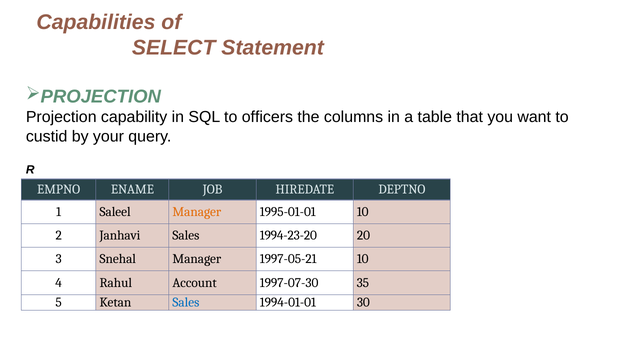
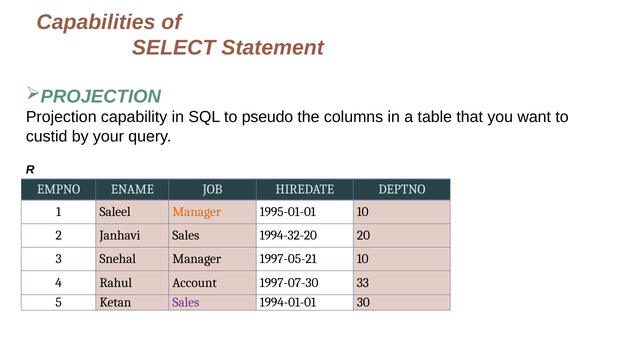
officers: officers -> pseudo (267, 117)
1994-23-20: 1994-23-20 -> 1994-32-20 (288, 235)
35: 35 -> 33 (363, 282)
Sales colour: blue -> purple (186, 302)
